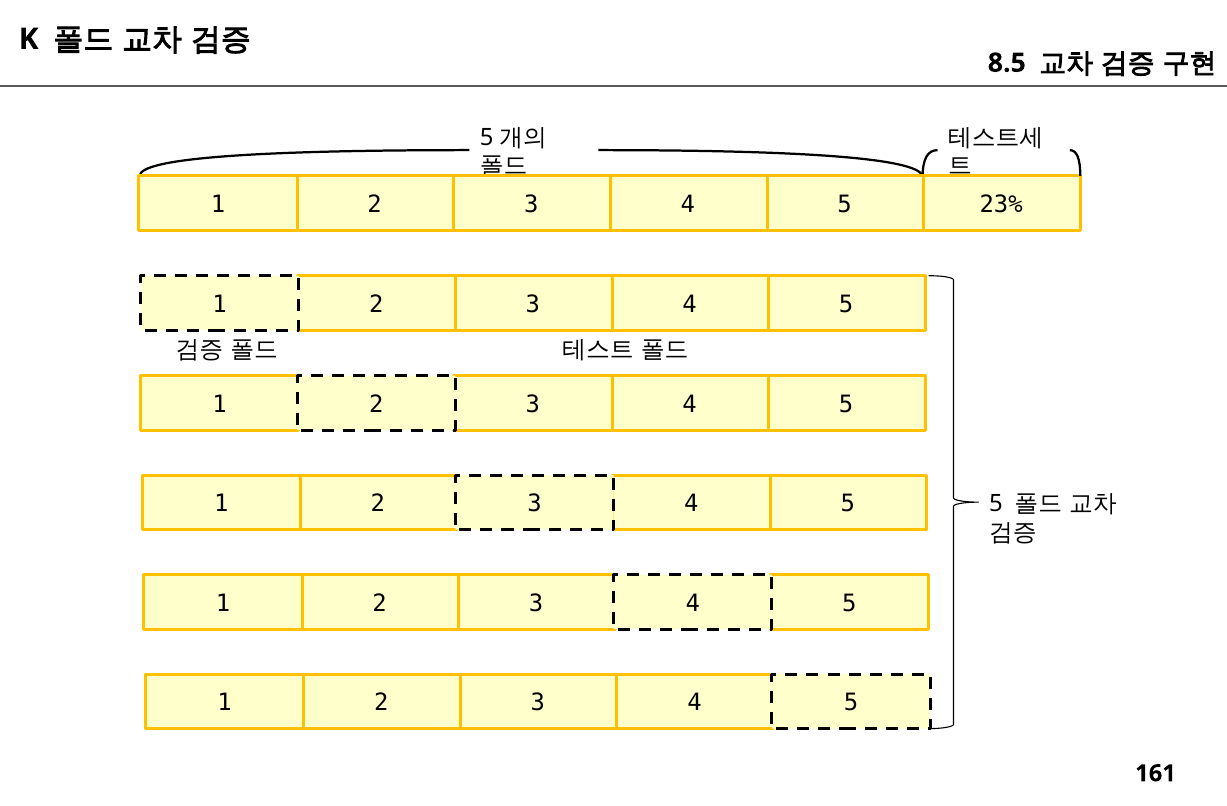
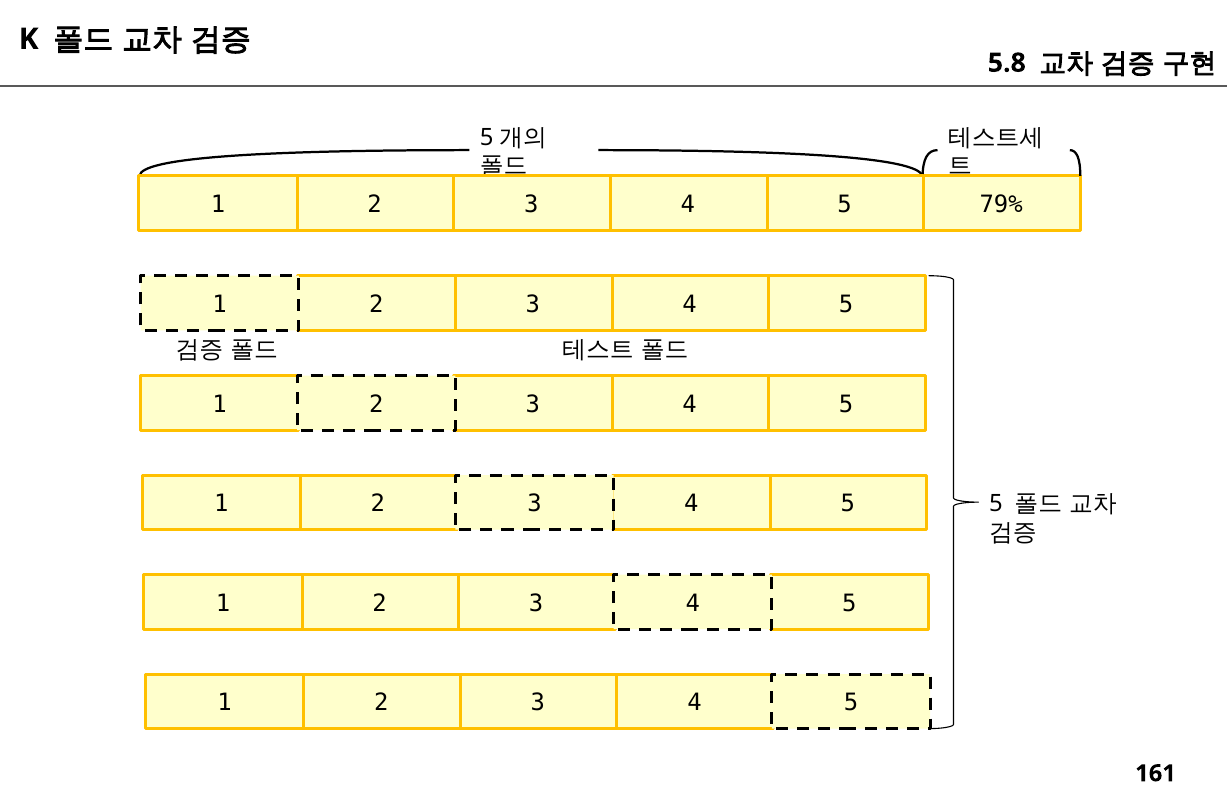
8.5: 8.5 -> 5.8 (1007, 63)
23%: 23% -> 79% (1001, 205)
